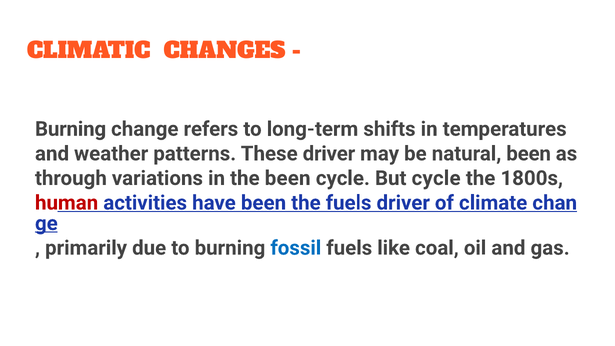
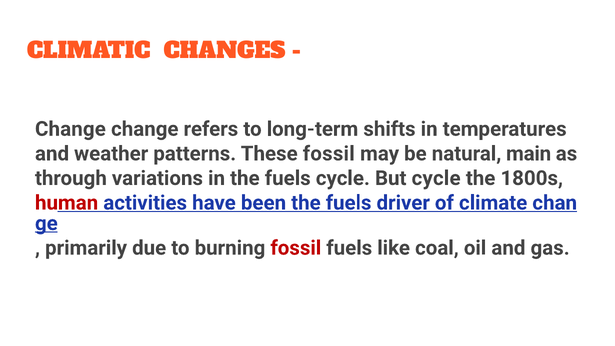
Burning: Burning -> Change (70, 129)
These driver: driver -> fossil (329, 154)
natural been: been -> main (529, 154)
in the been: been -> fuels (288, 178)
fossil colour: blue -> red (296, 248)
